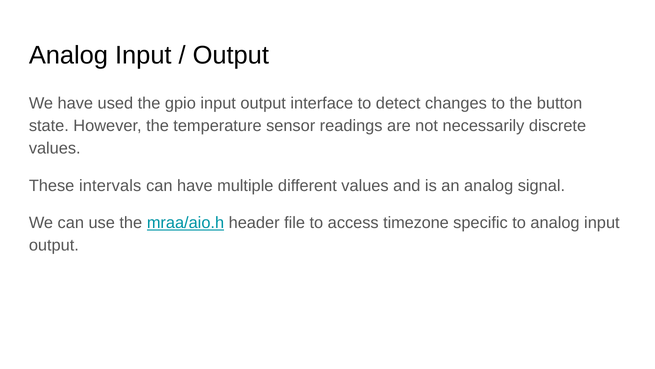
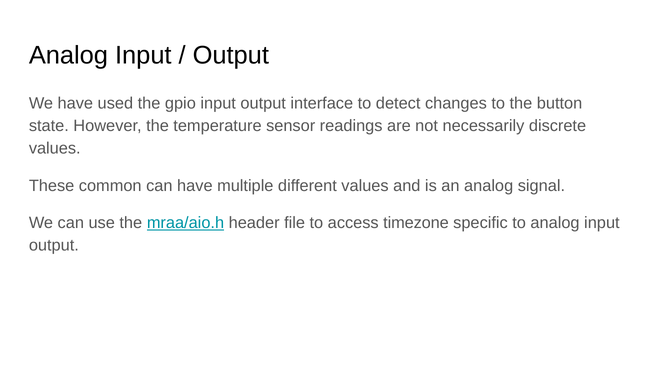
intervals: intervals -> common (110, 185)
